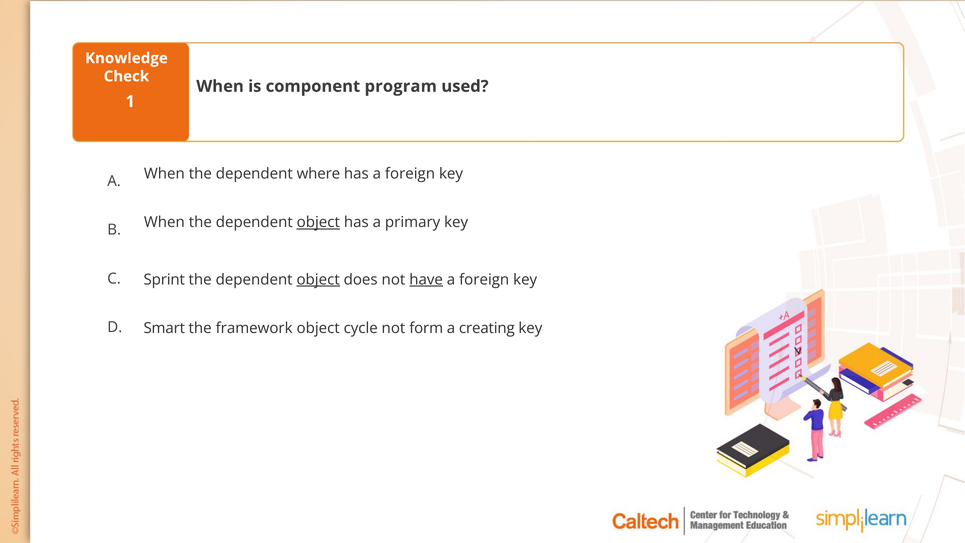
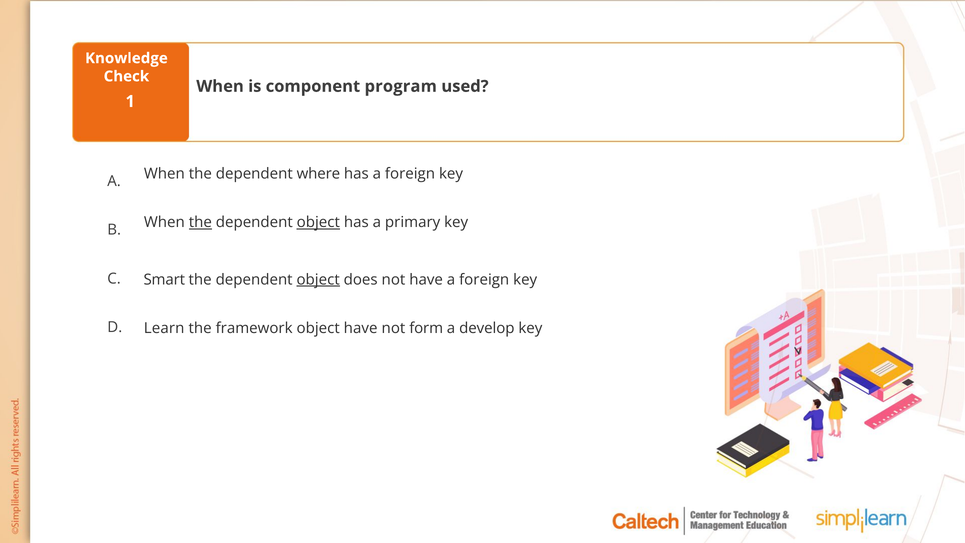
the underline: none -> present (200, 222)
Sprint: Sprint -> Smart (164, 279)
have underline: present -> none (426, 279)
Smart: Smart -> Learn (164, 328)
object cycle: cycle -> have (361, 328)
creating: creating -> develop (487, 328)
